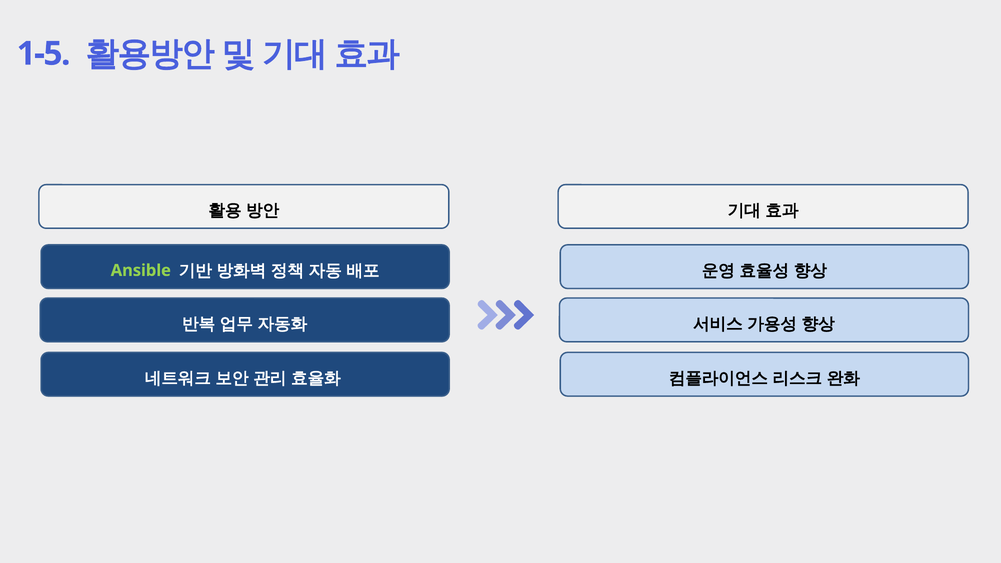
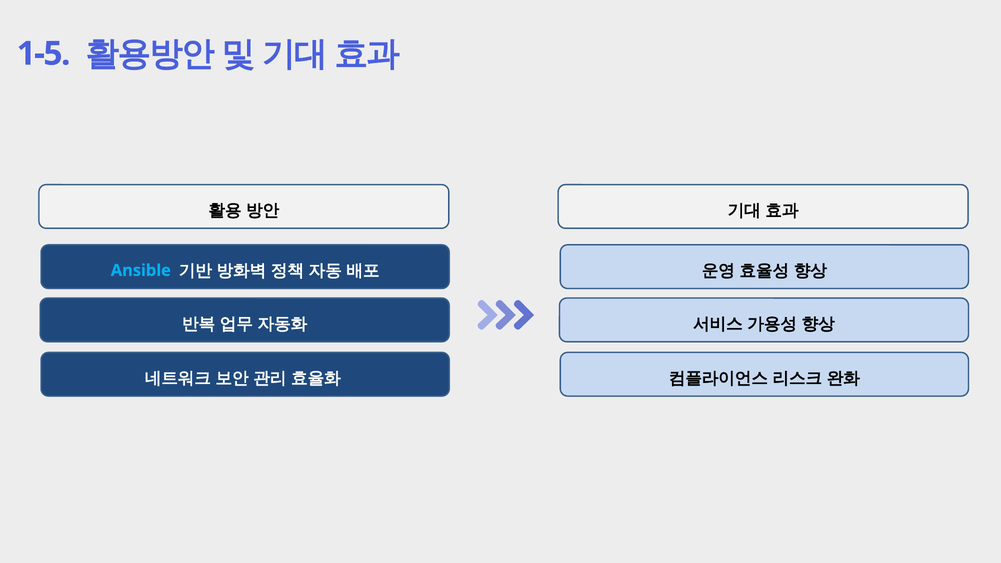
Ansible colour: light green -> light blue (141, 270)
